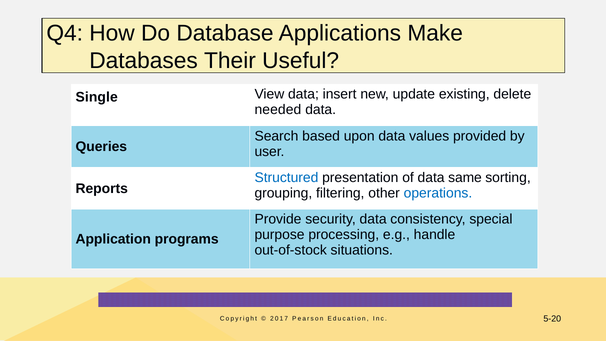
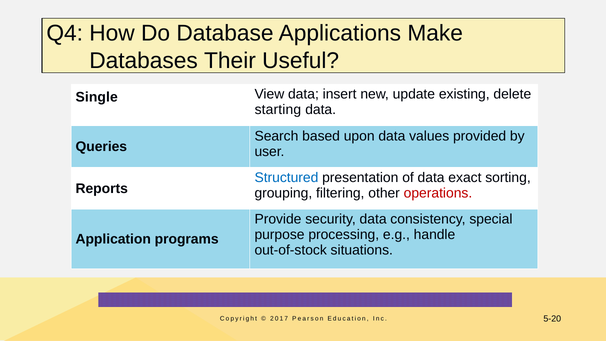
needed: needed -> starting (278, 110)
same: same -> exact (465, 178)
operations colour: blue -> red (438, 193)
